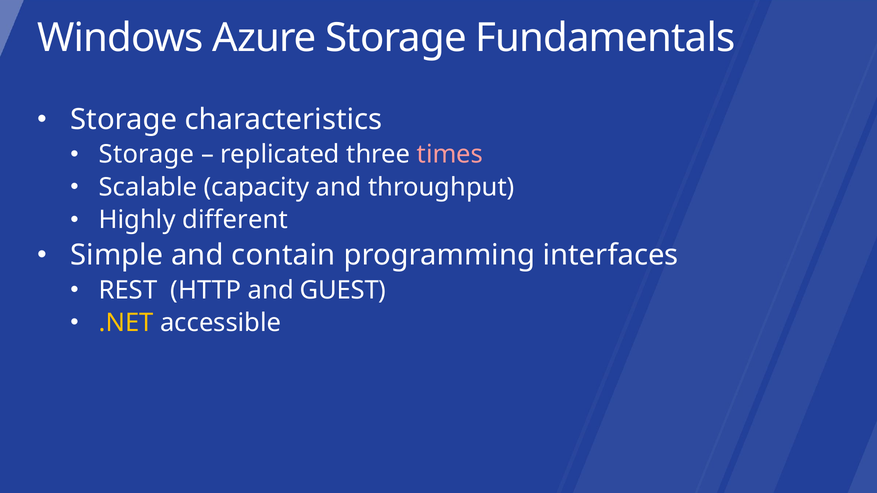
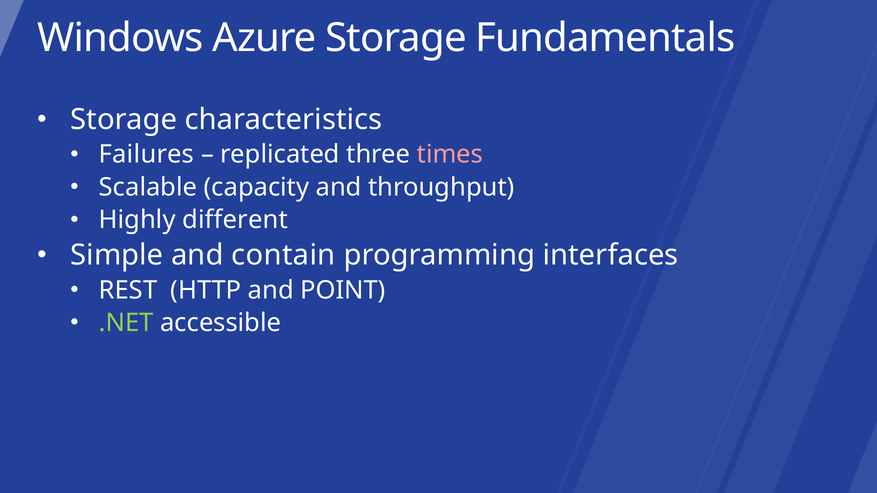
Storage: Storage -> Failures (147, 155)
GUEST: GUEST -> POINT (343, 290)
.NET colour: yellow -> light green (126, 323)
